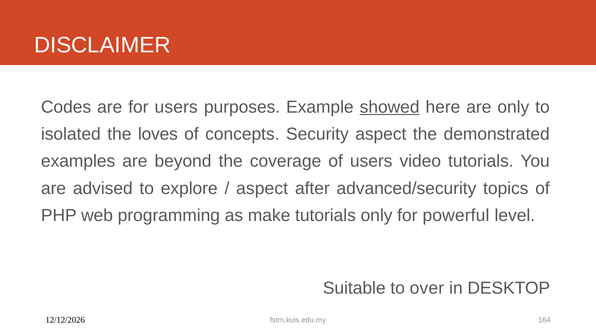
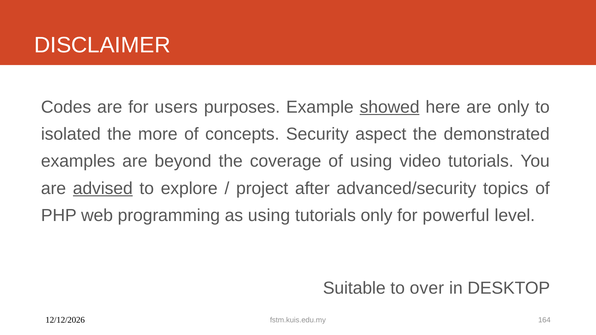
loves: loves -> more (158, 134)
of users: users -> using (371, 161)
advised underline: none -> present (103, 188)
aspect: aspect -> project (262, 188)
as make: make -> using (269, 216)
